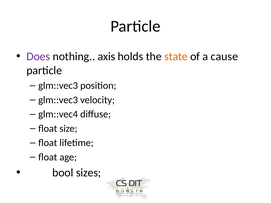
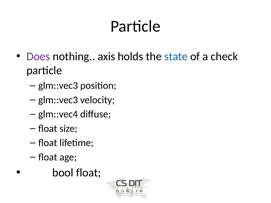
state colour: orange -> blue (176, 57)
cause: cause -> check (224, 57)
bool sizes: sizes -> float (89, 173)
